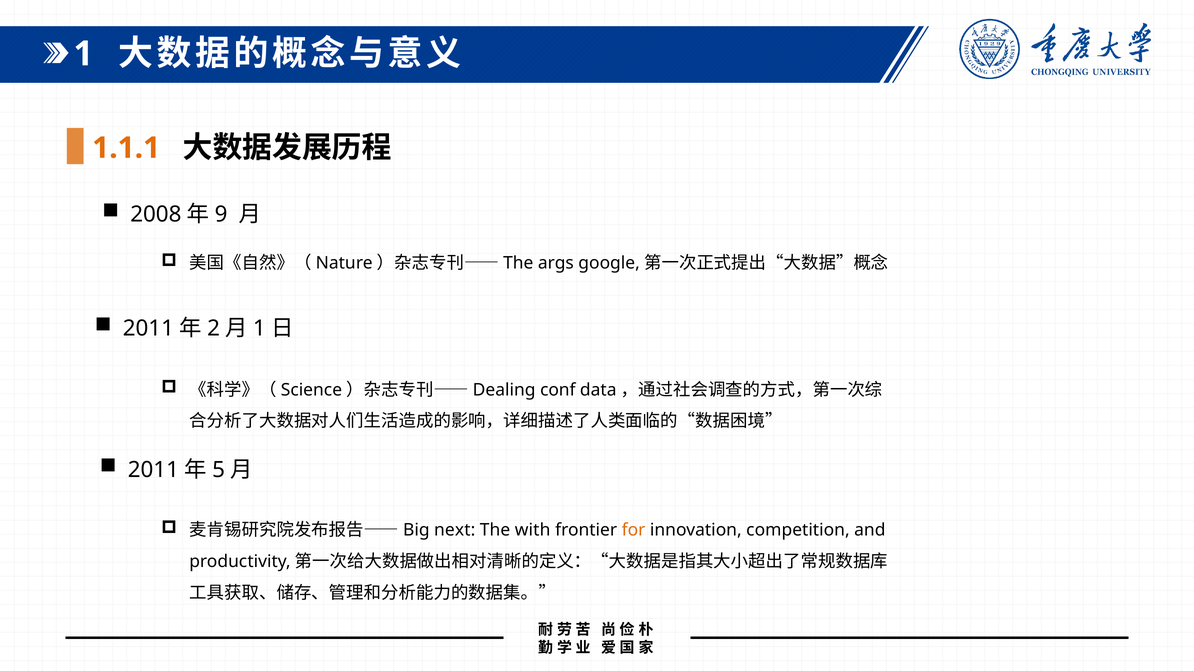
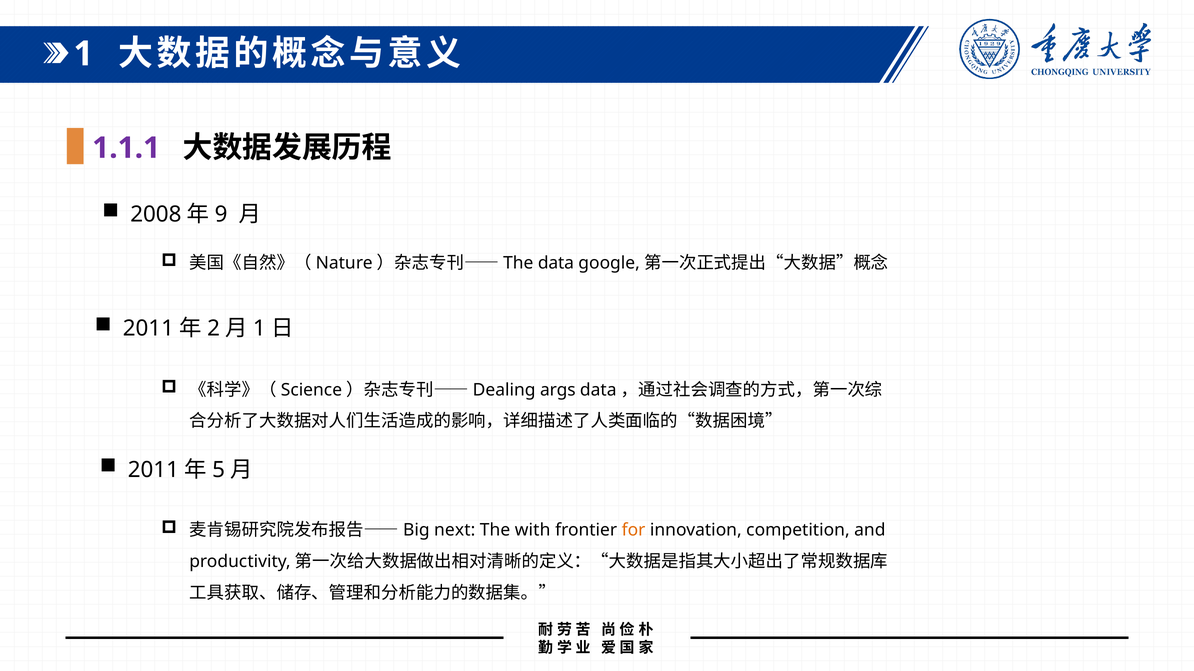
1.1.1 colour: orange -> purple (126, 148)
args: args -> data (556, 263)
conf: conf -> args (558, 390)
